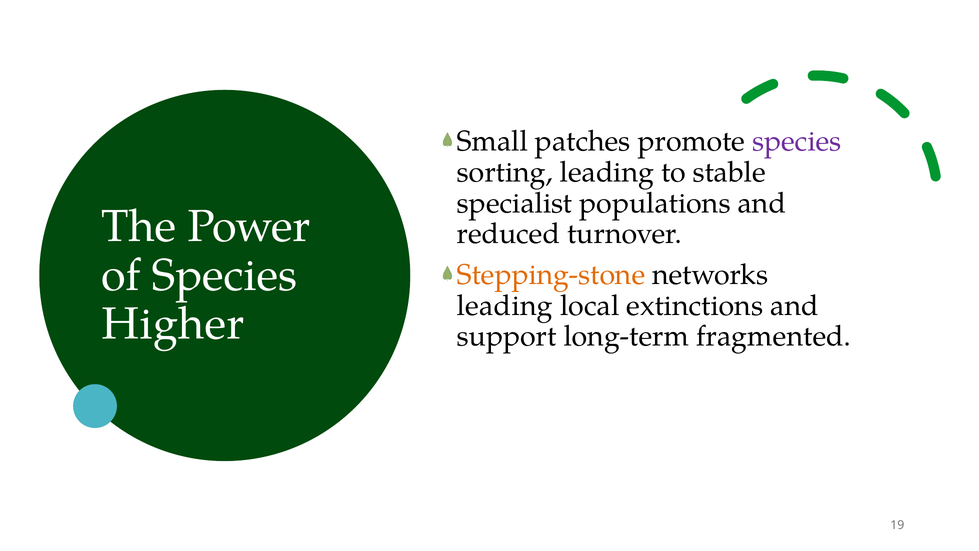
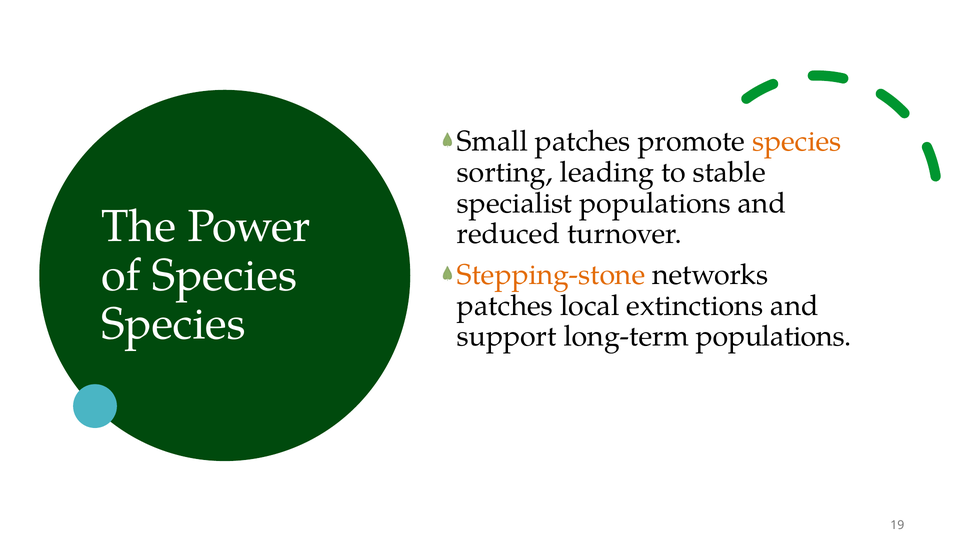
species colour: purple -> orange (797, 141)
leading: leading -> patches (505, 306)
Higher: Higher -> Species (174, 324)
long-term fragmented: fragmented -> populations (774, 336)
